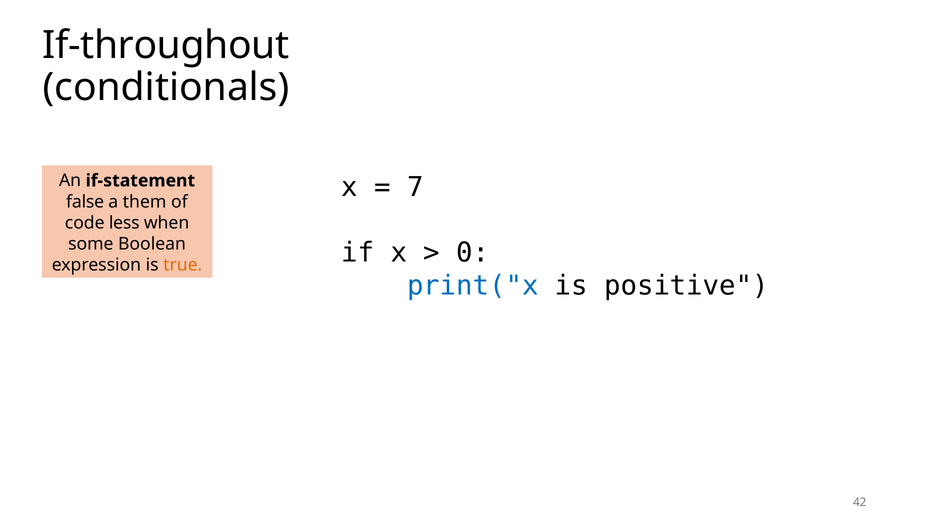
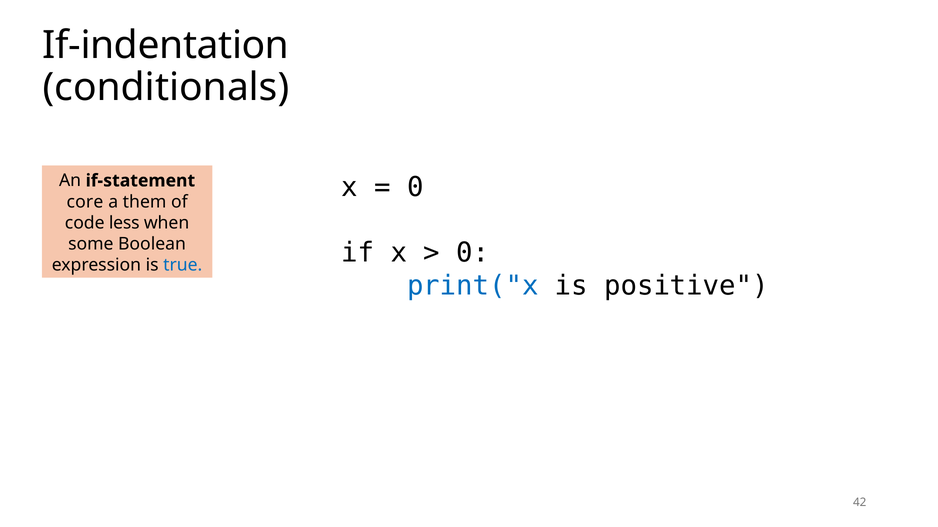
If-throughout: If-throughout -> If-indentation (166, 45)
7: 7 -> 0 (415, 187)
false: false -> core (85, 202)
true colour: orange -> blue (183, 265)
